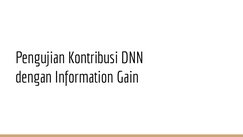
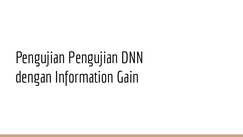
Pengujian Kontribusi: Kontribusi -> Pengujian (93, 58)
